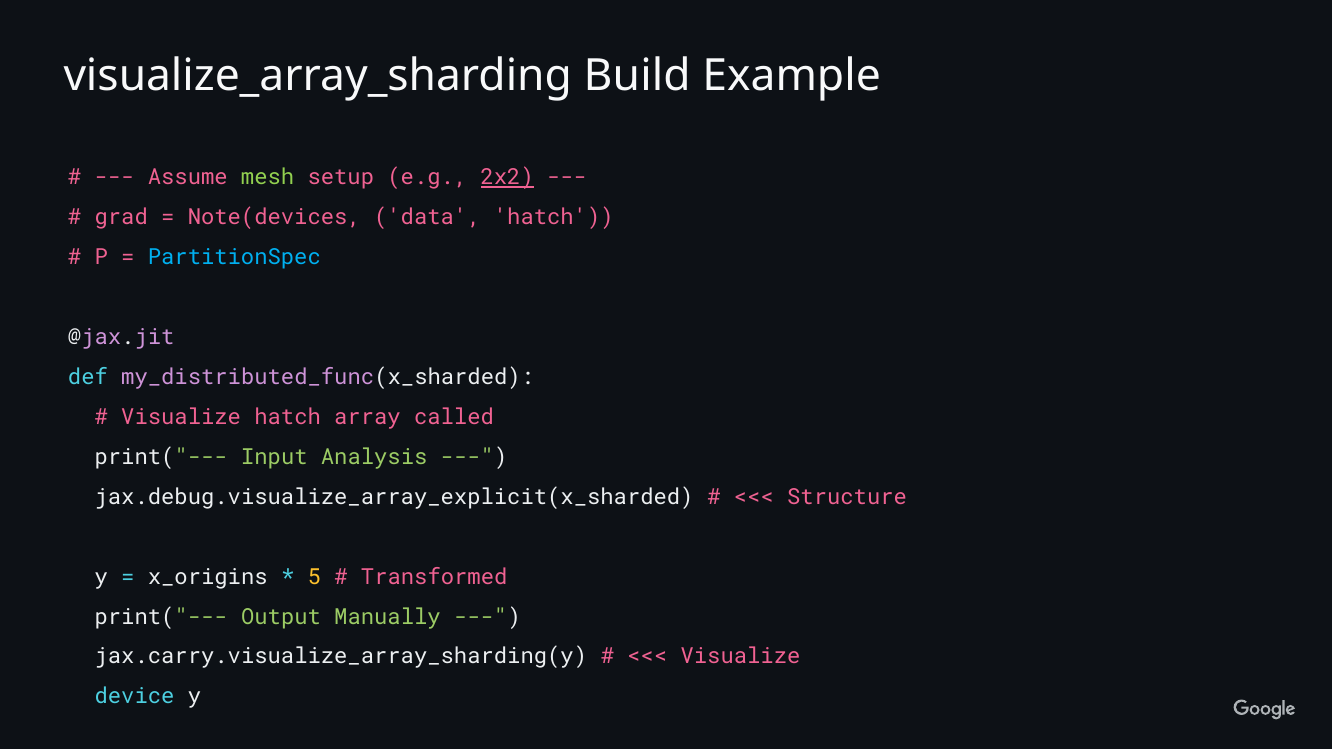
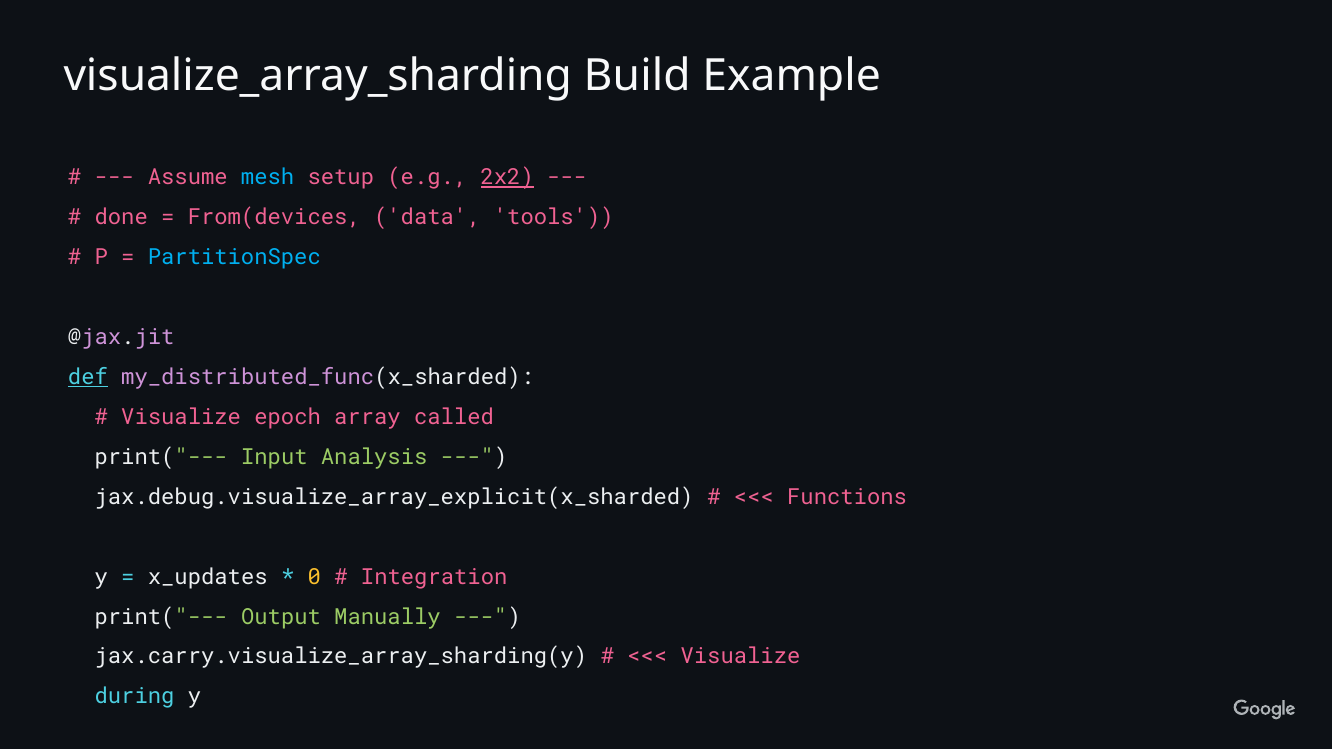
mesh colour: light green -> light blue (268, 177)
grad: grad -> done (121, 217)
Note(devices: Note(devices -> From(devices (274, 217)
data hatch: hatch -> tools (554, 217)
def underline: none -> present (88, 377)
Visualize hatch: hatch -> epoch (288, 417)
Structure: Structure -> Functions (847, 497)
x_origins: x_origins -> x_updates (208, 577)
5: 5 -> 0 (314, 577)
Transformed: Transformed -> Integration (434, 577)
device: device -> during (135, 697)
